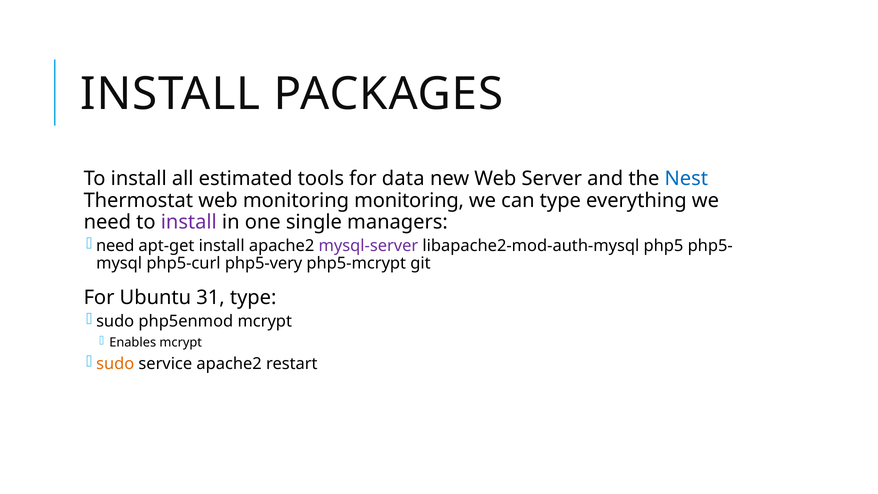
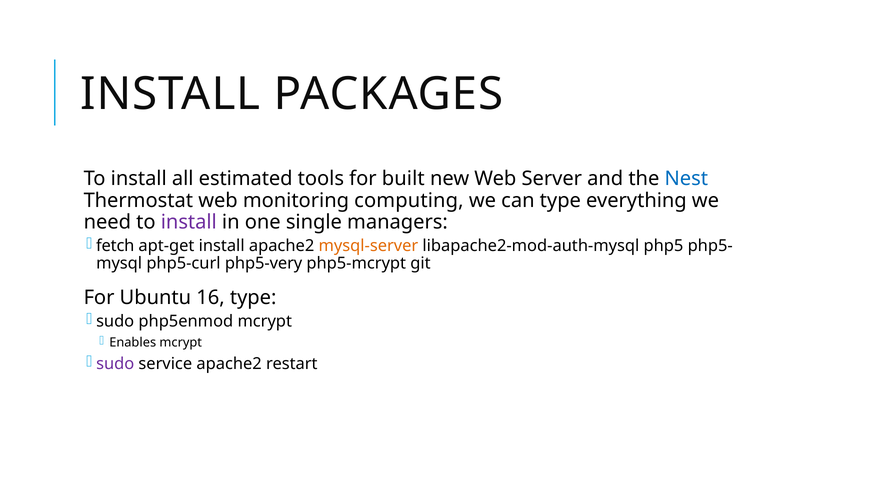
data: data -> built (403, 179)
monitoring monitoring: monitoring -> computing (409, 200)
need: need -> fetch (115, 246)
mysql-server colour: purple -> orange (368, 246)
31: 31 -> 16 (211, 298)
sudo colour: orange -> purple (115, 364)
